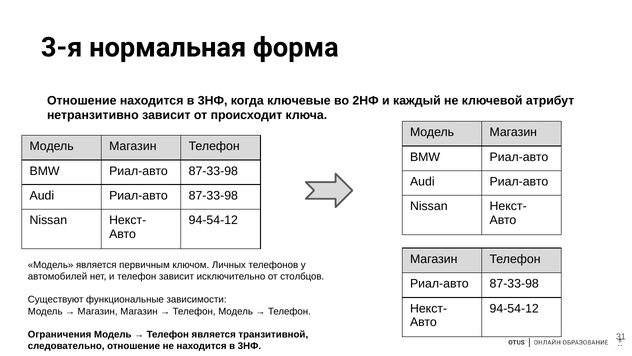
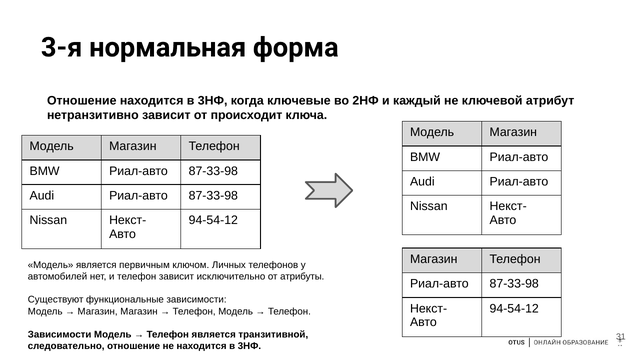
столбцов: столбцов -> атрибуты (302, 276)
Ограничения: Ограничения -> Зависимости (60, 334)
